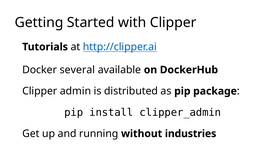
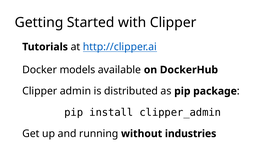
several: several -> models (77, 70)
